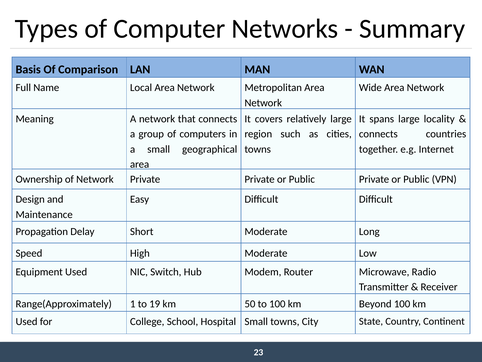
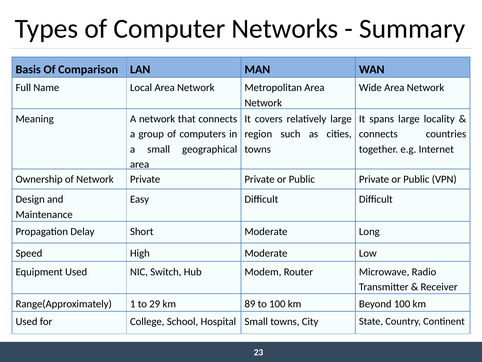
19: 19 -> 29 (155, 304)
50: 50 -> 89 (250, 304)
